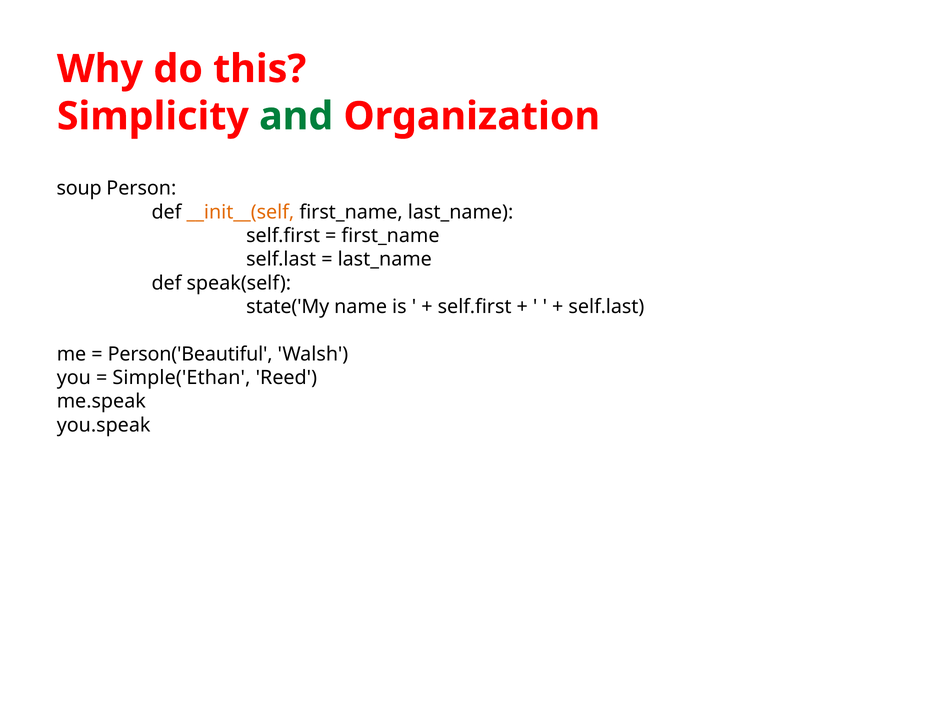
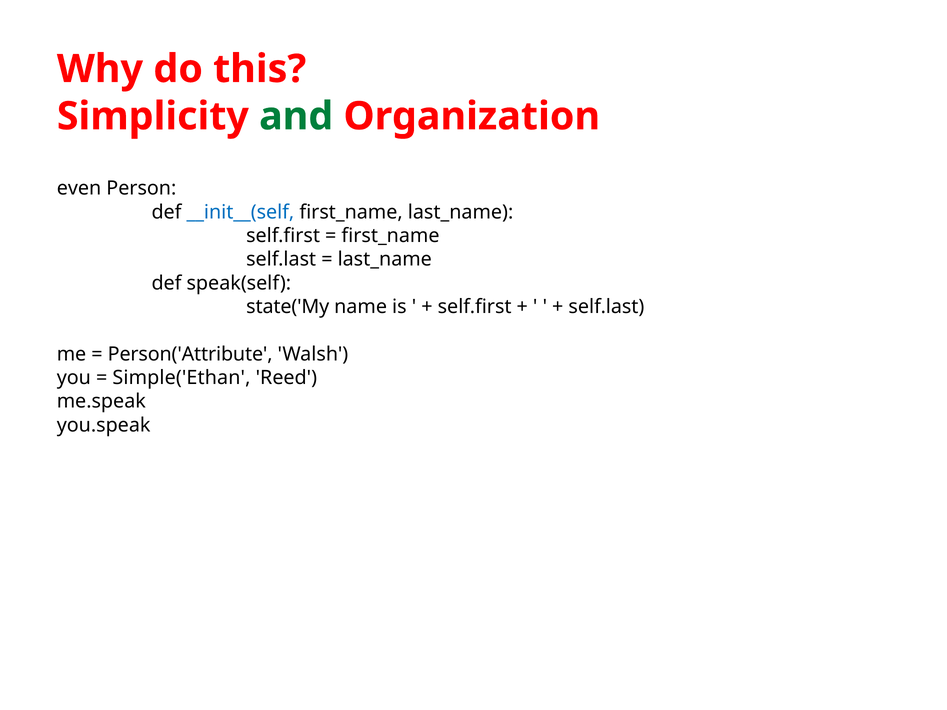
soup: soup -> even (79, 188)
__init__(self colour: orange -> blue (240, 212)
Person('Beautiful: Person('Beautiful -> Person('Attribute (190, 354)
